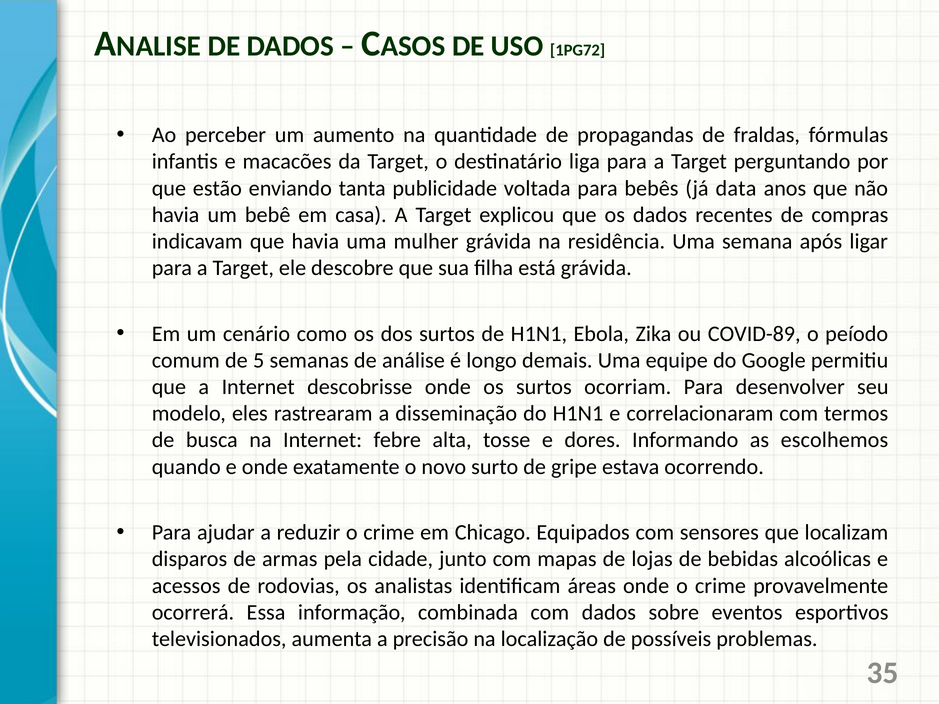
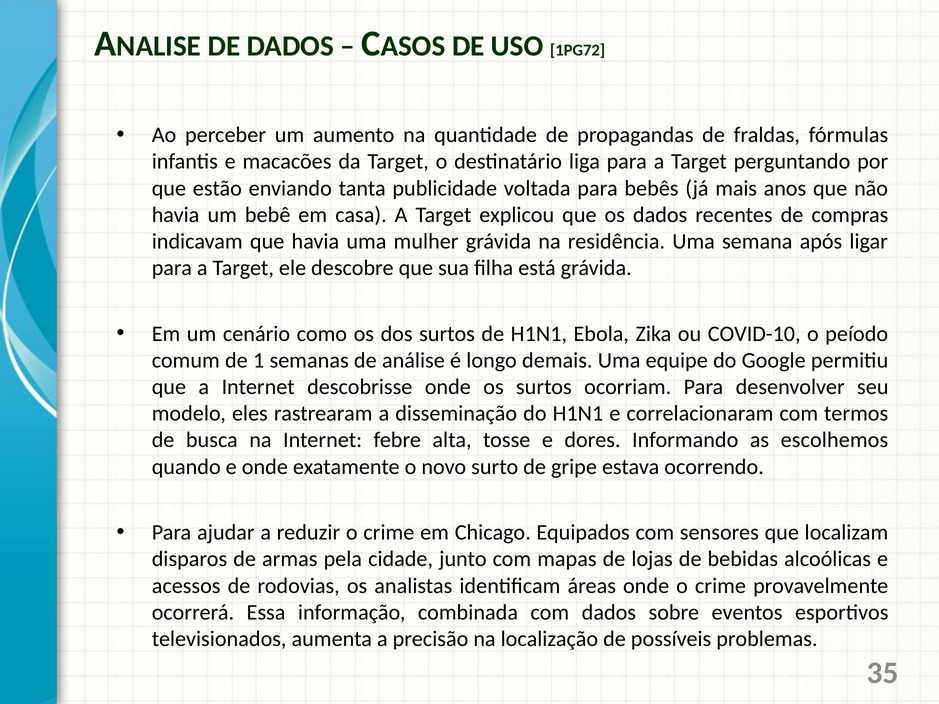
data: data -> mais (736, 188)
COVID-89: COVID-89 -> COVID-10 (754, 334)
5: 5 -> 1 (259, 360)
